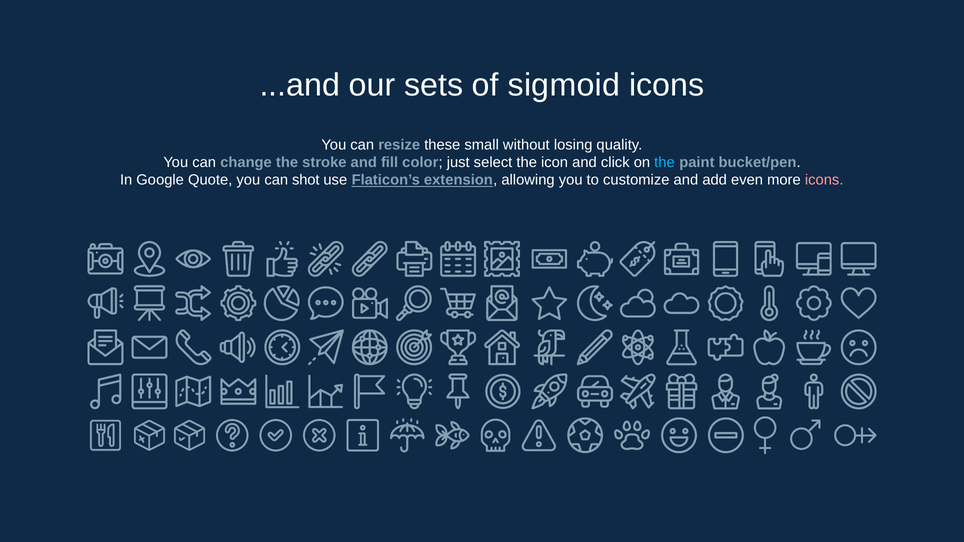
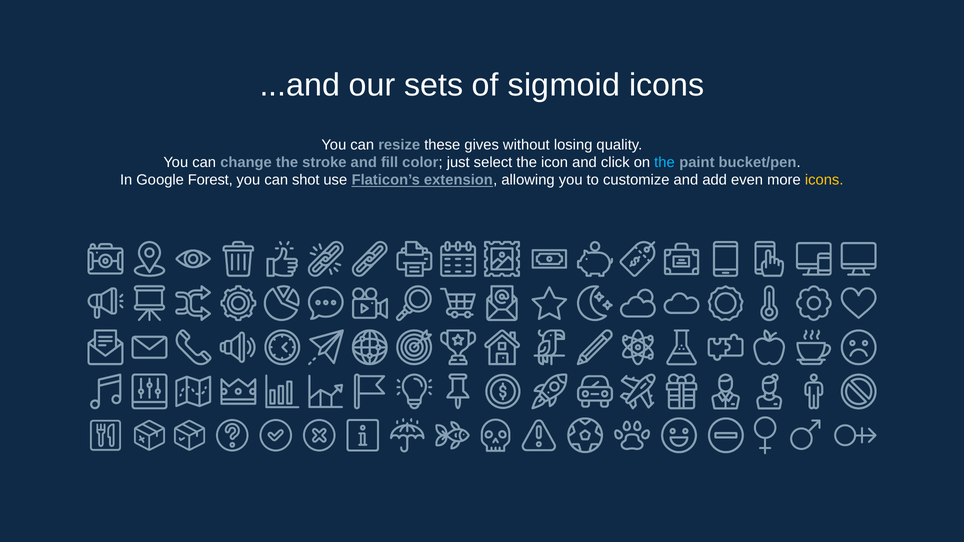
small: small -> gives (482, 145)
Quote: Quote -> Forest (210, 180)
icons colour: pink -> yellow (824, 180)
